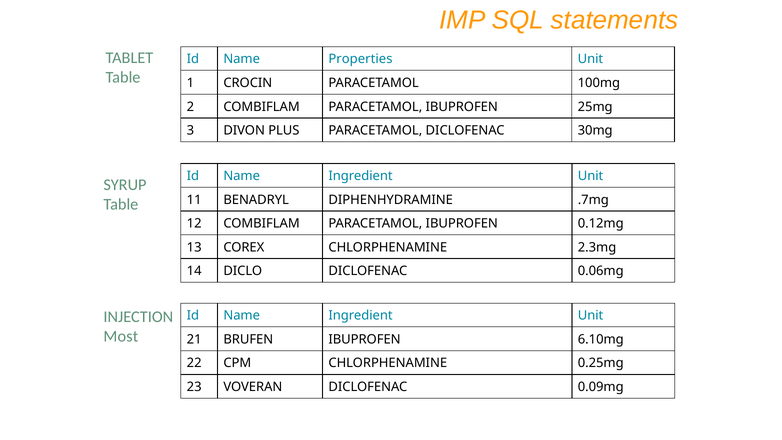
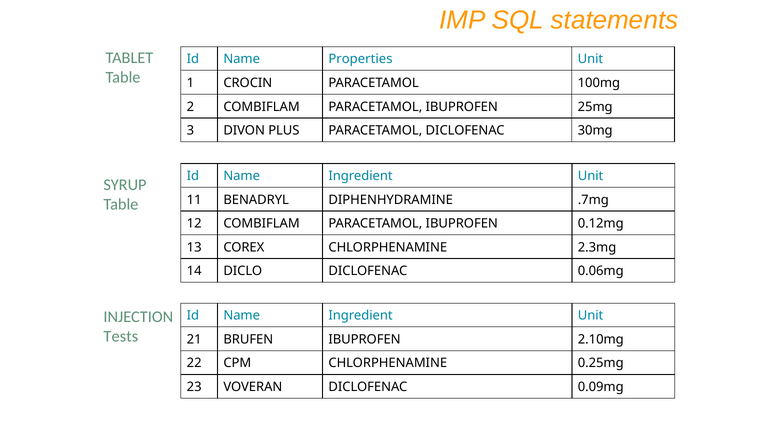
Most: Most -> Tests (121, 336)
6.10mg: 6.10mg -> 2.10mg (601, 339)
